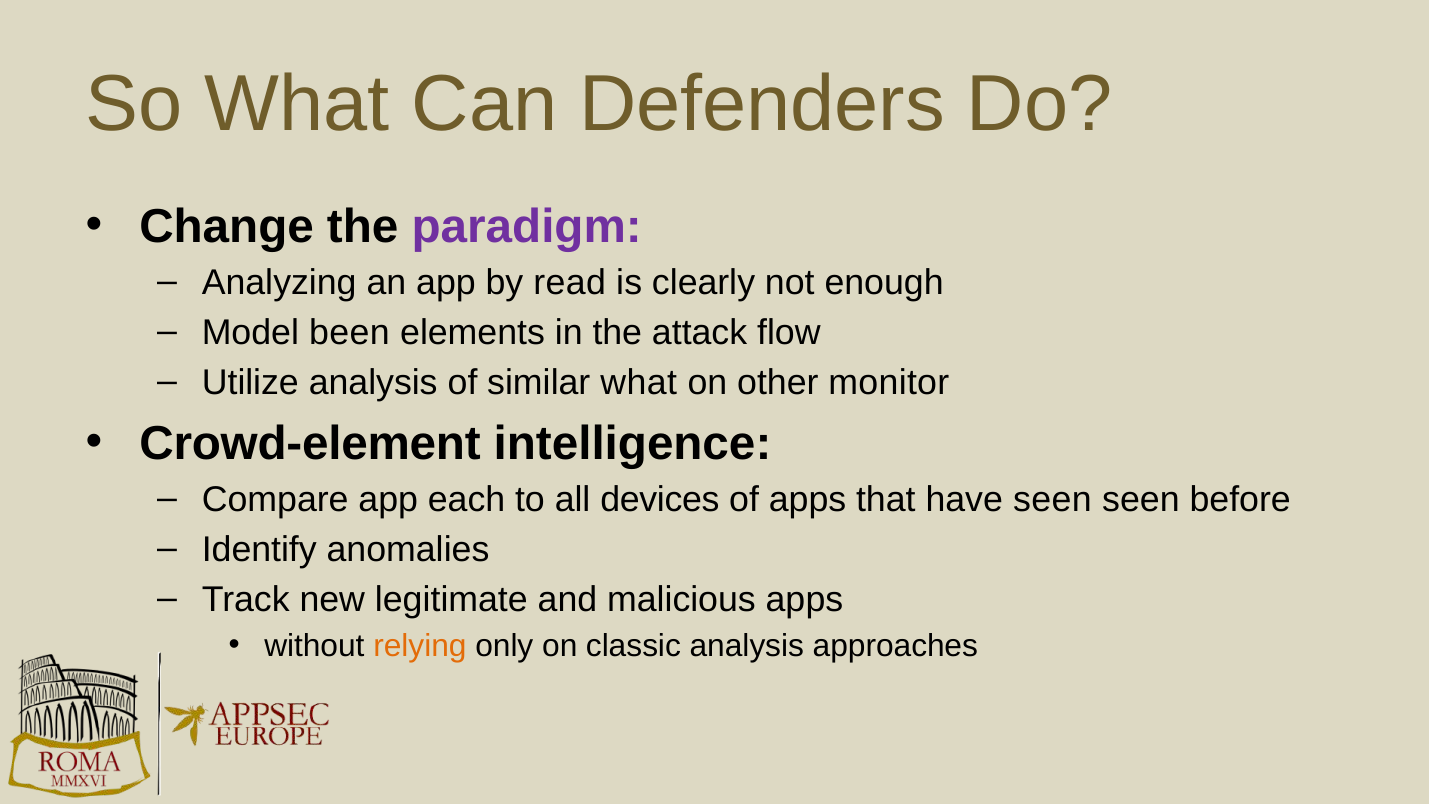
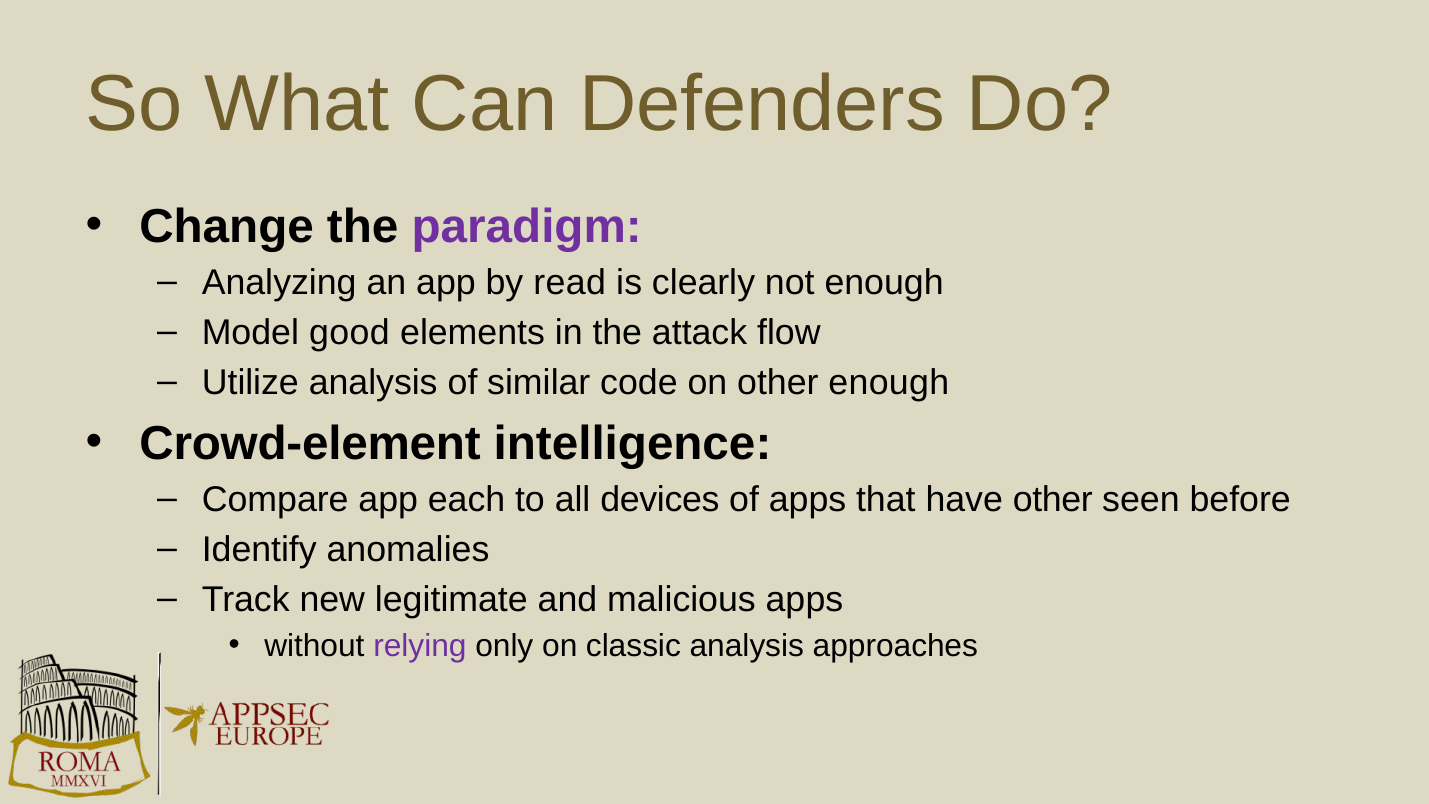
been: been -> good (349, 333)
similar what: what -> code (639, 383)
other monitor: monitor -> enough (889, 383)
have seen: seen -> other (1053, 500)
relying colour: orange -> purple (420, 646)
